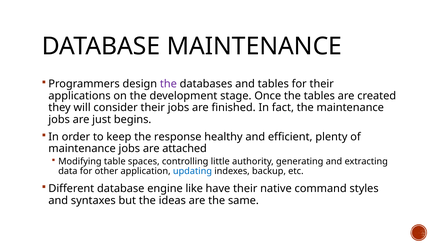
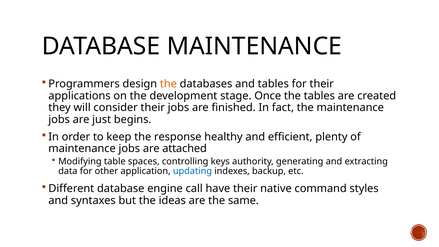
the colour: purple -> orange (168, 84)
little: little -> keys (220, 161)
like: like -> call (194, 188)
